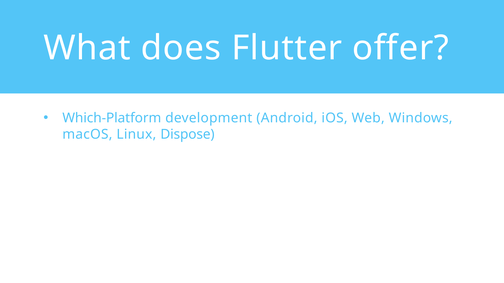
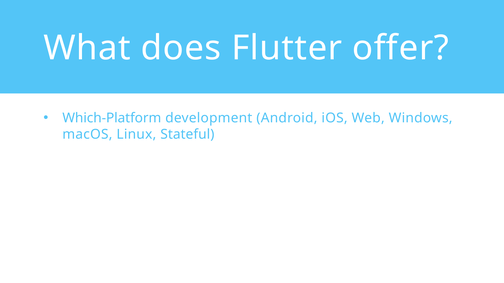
Dispose: Dispose -> Stateful (187, 135)
